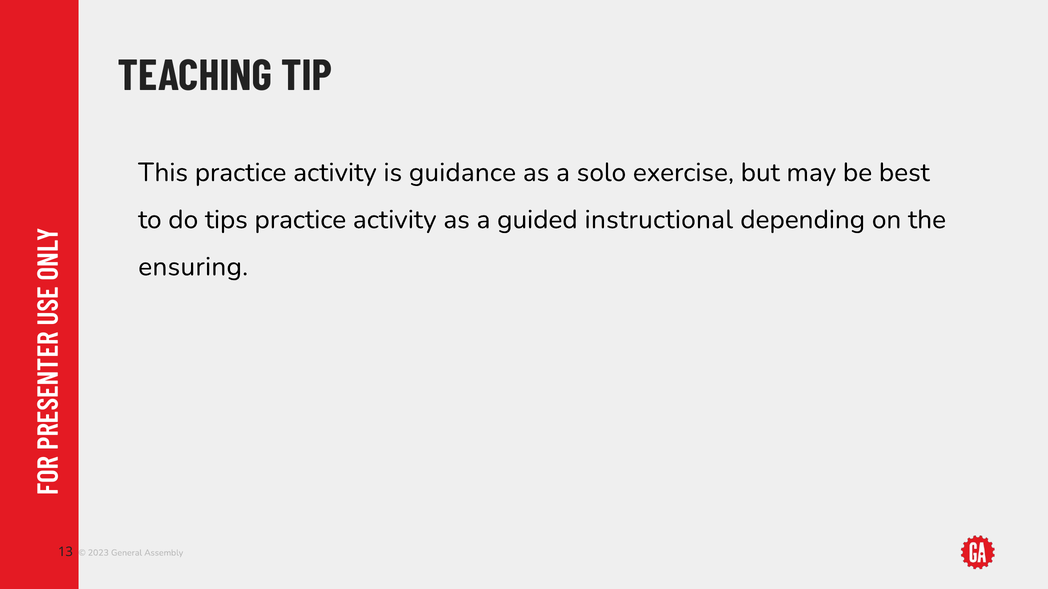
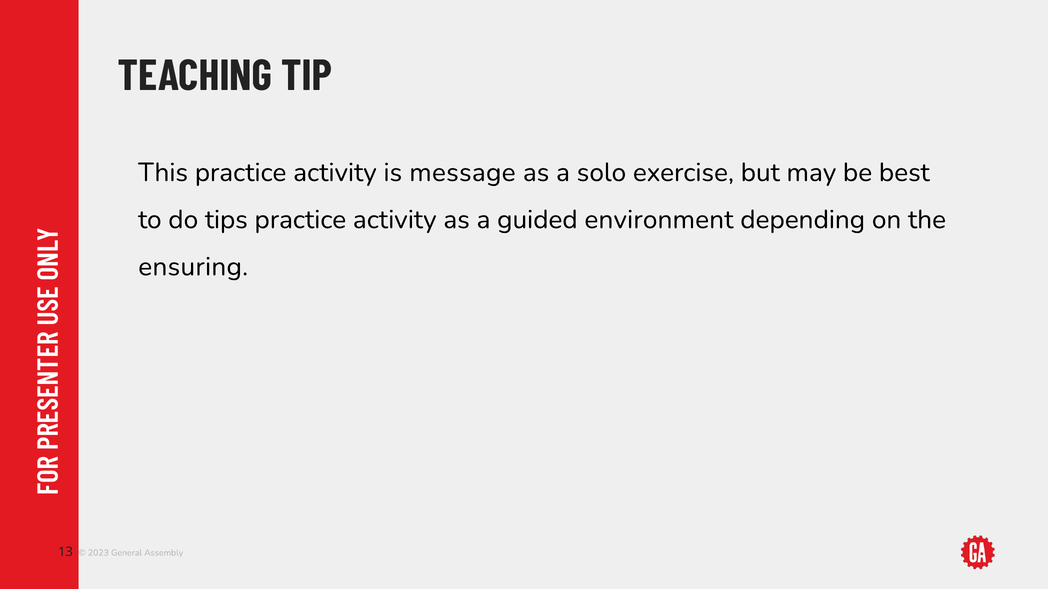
guidance: guidance -> message (462, 173)
instructional: instructional -> environment (659, 220)
